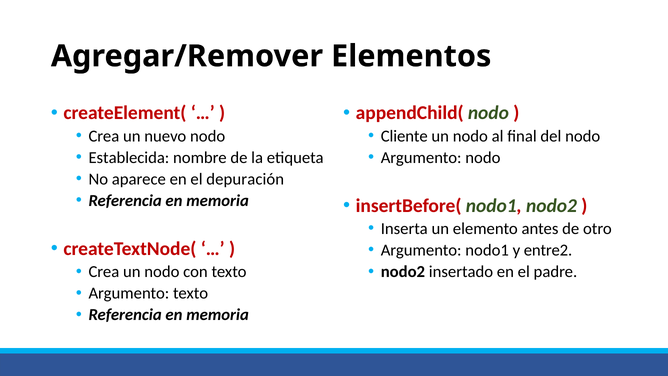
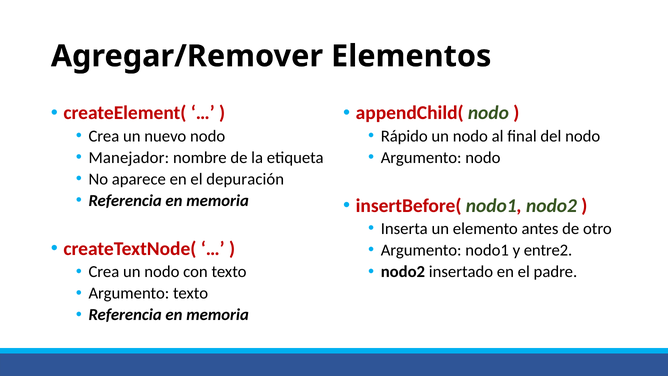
Cliente: Cliente -> Rápido (404, 136)
Establecida: Establecida -> Manejador (129, 157)
